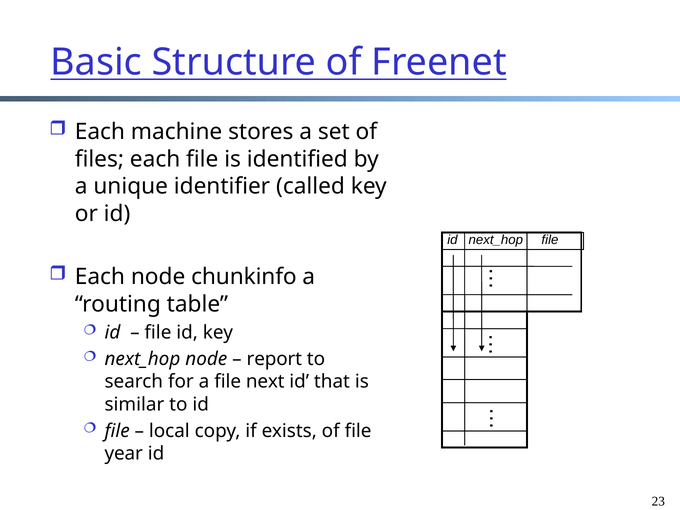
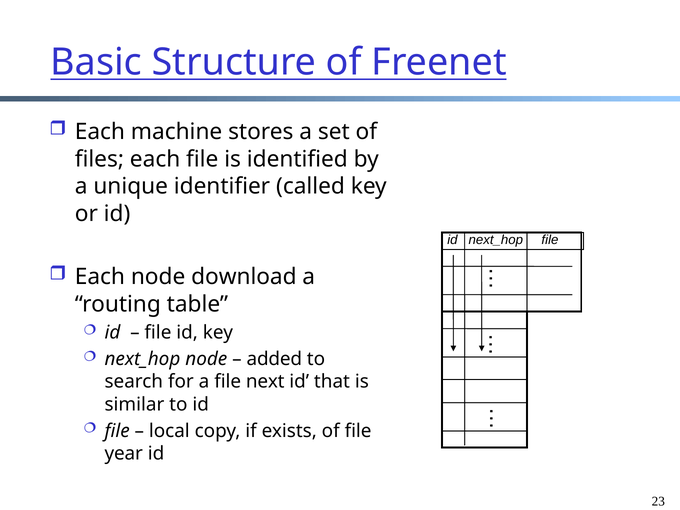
chunkinfo: chunkinfo -> download (244, 277)
report: report -> added (274, 359)
